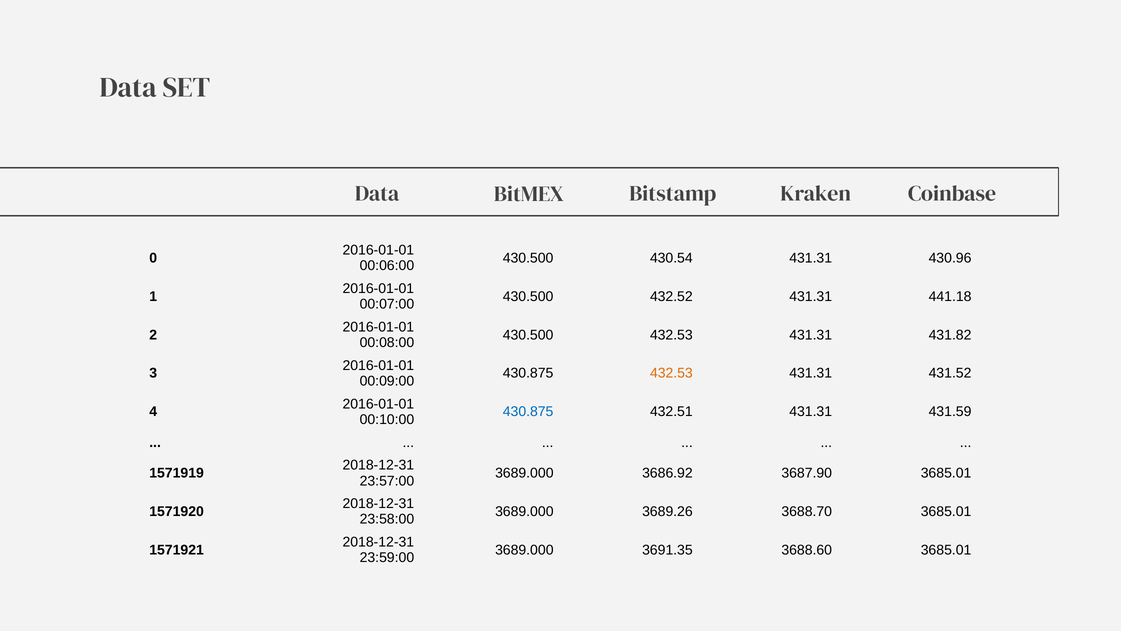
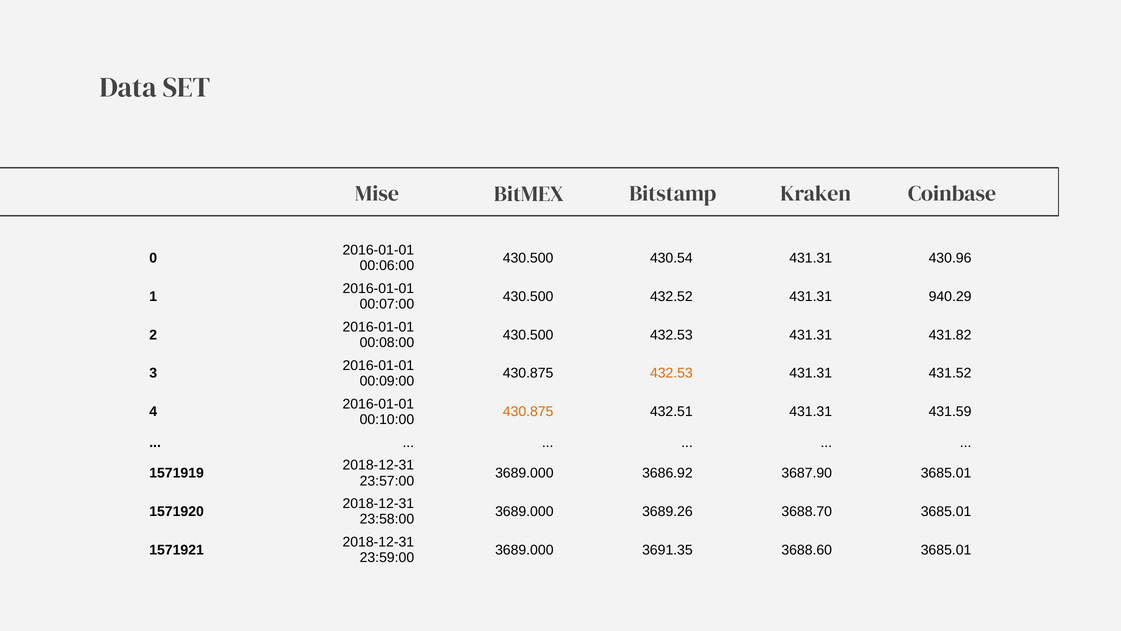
Data: Data -> Mise (377, 194)
441.18: 441.18 -> 940.29 (950, 296)
430.875 colour: blue -> orange (528, 412)
